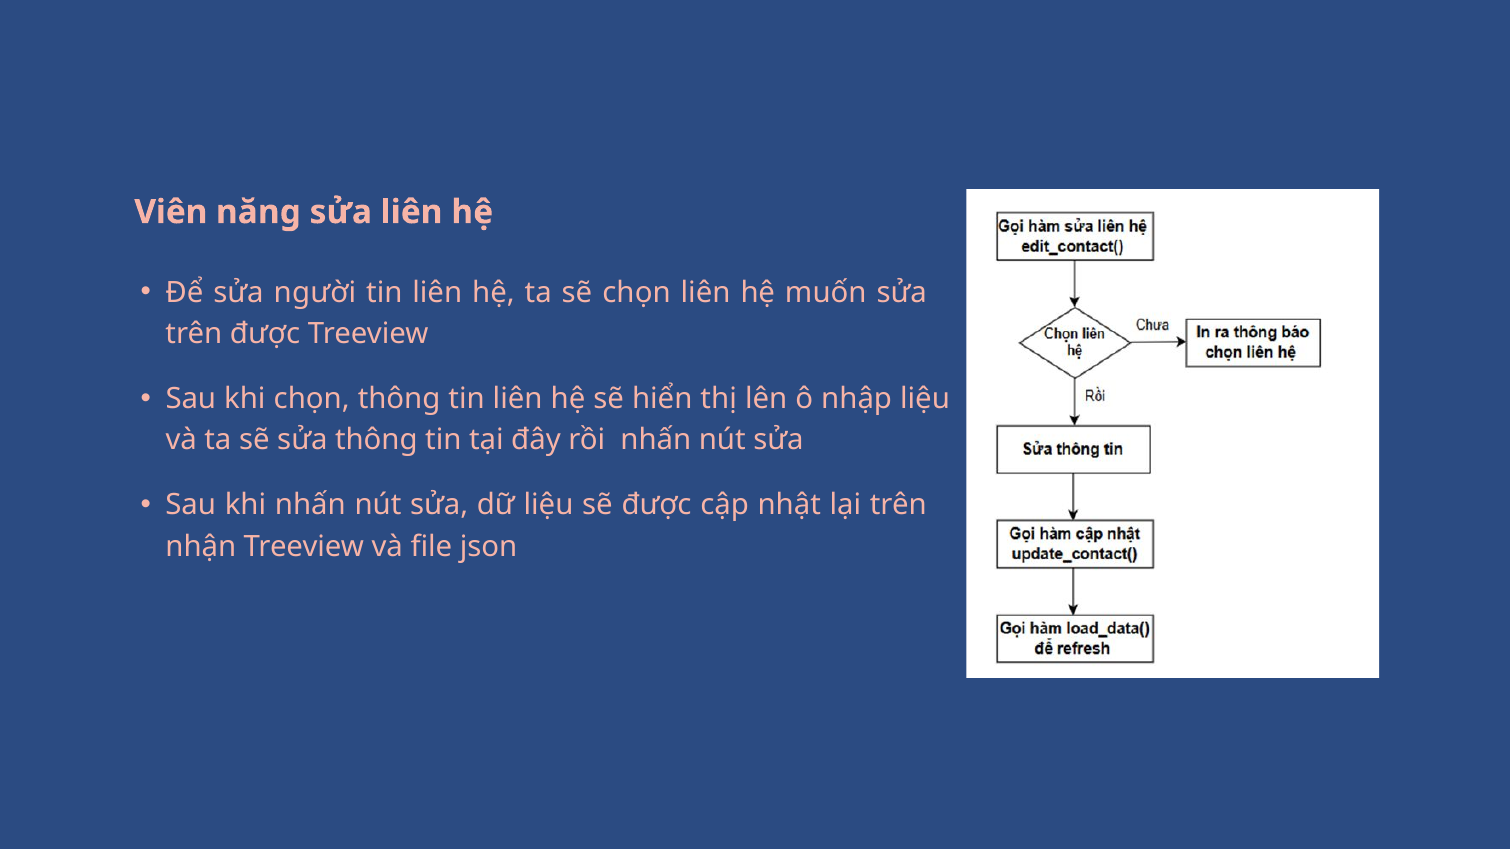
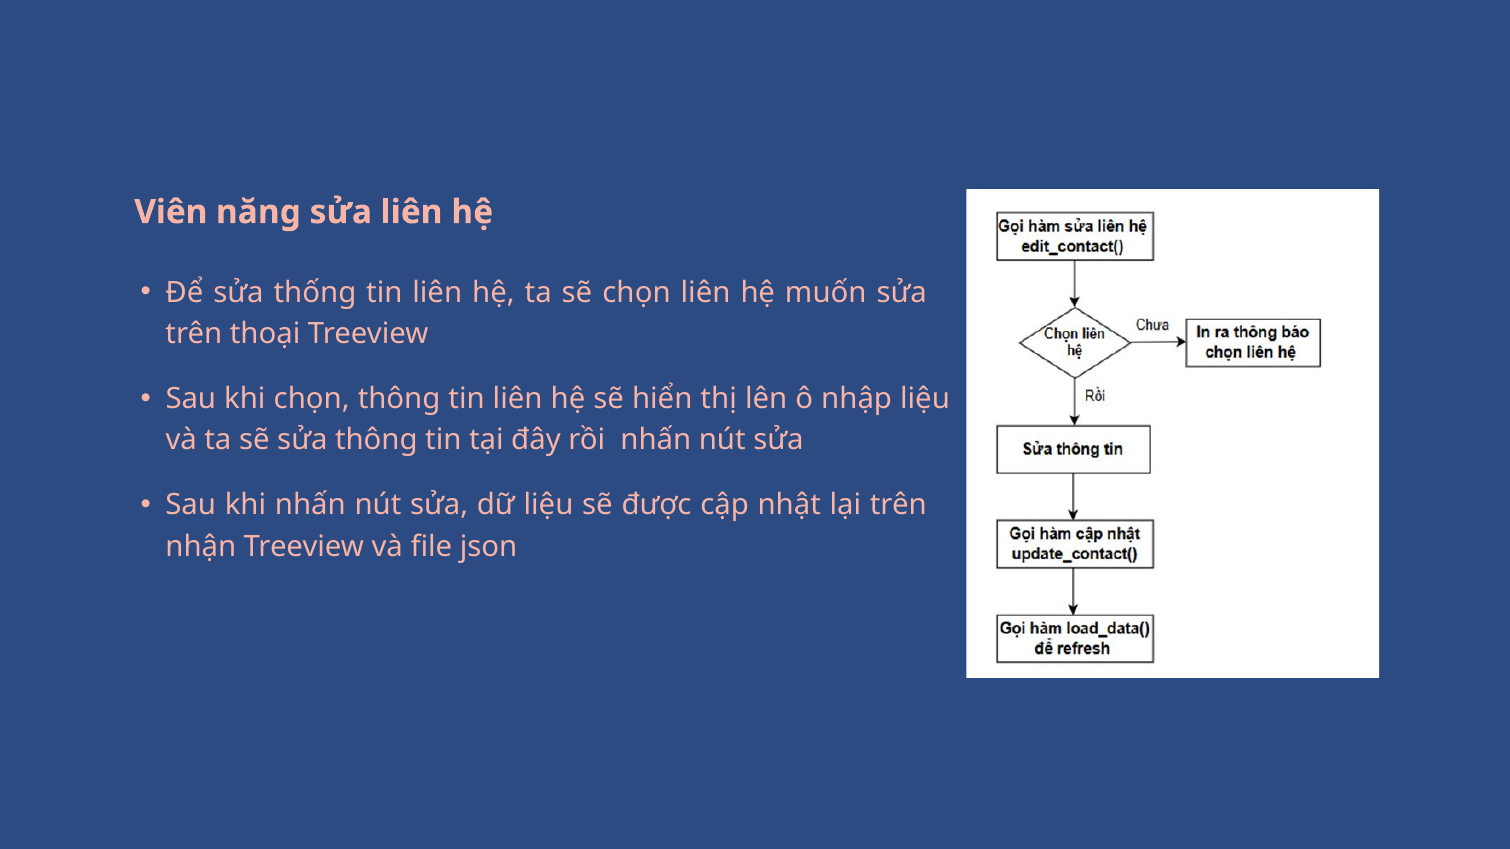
người: người -> thống (315, 293)
trên được: được -> thoại (265, 334)
